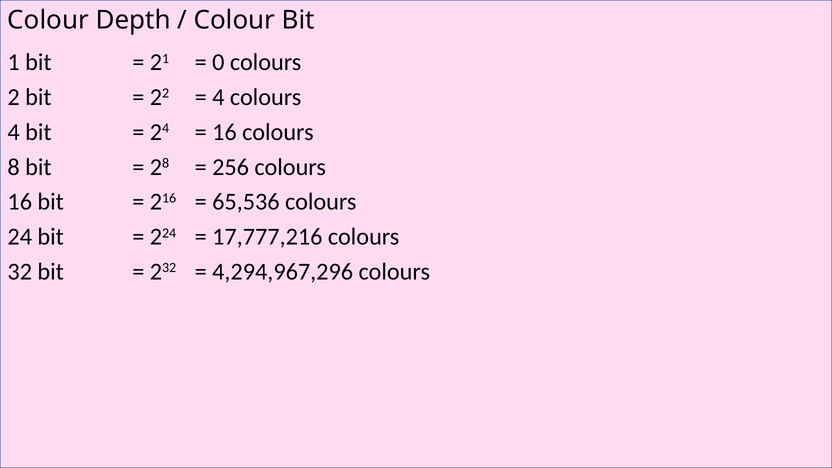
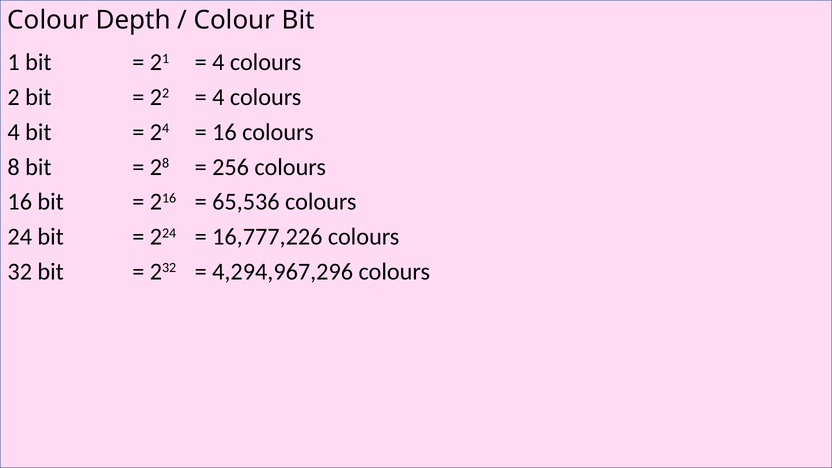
0: 0 -> 4 (218, 62)
17,777,216: 17,777,216 -> 16,777,226 (267, 237)
